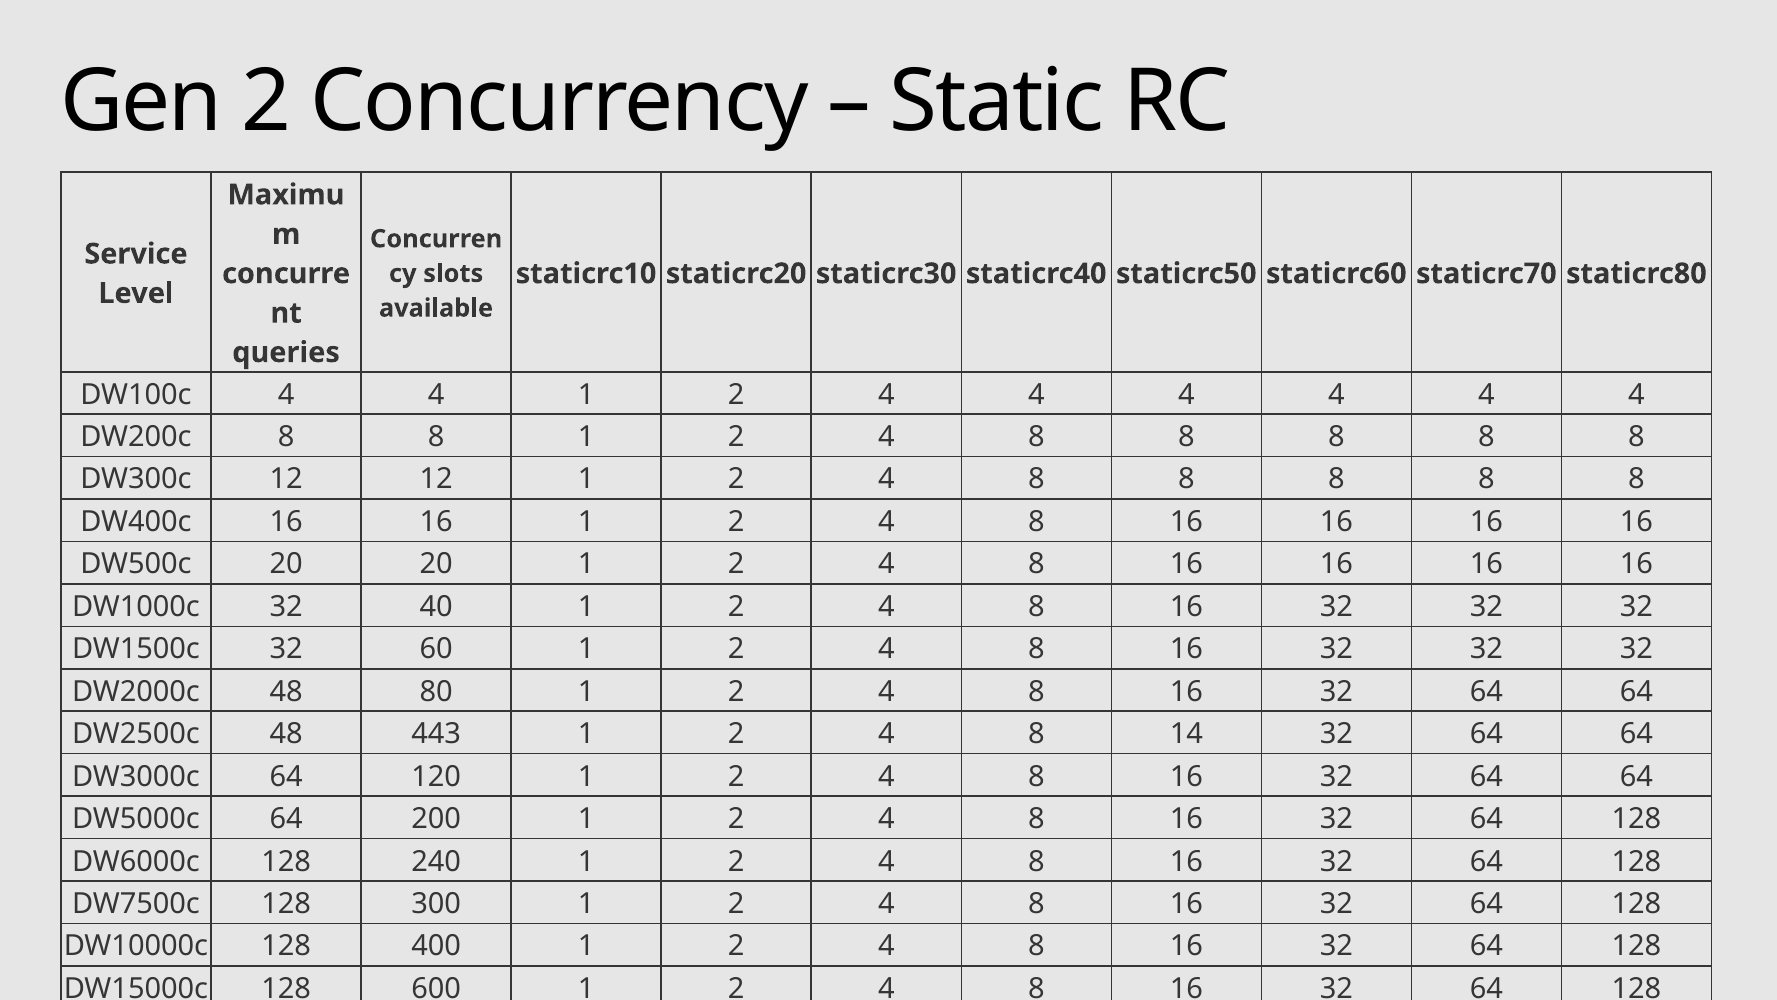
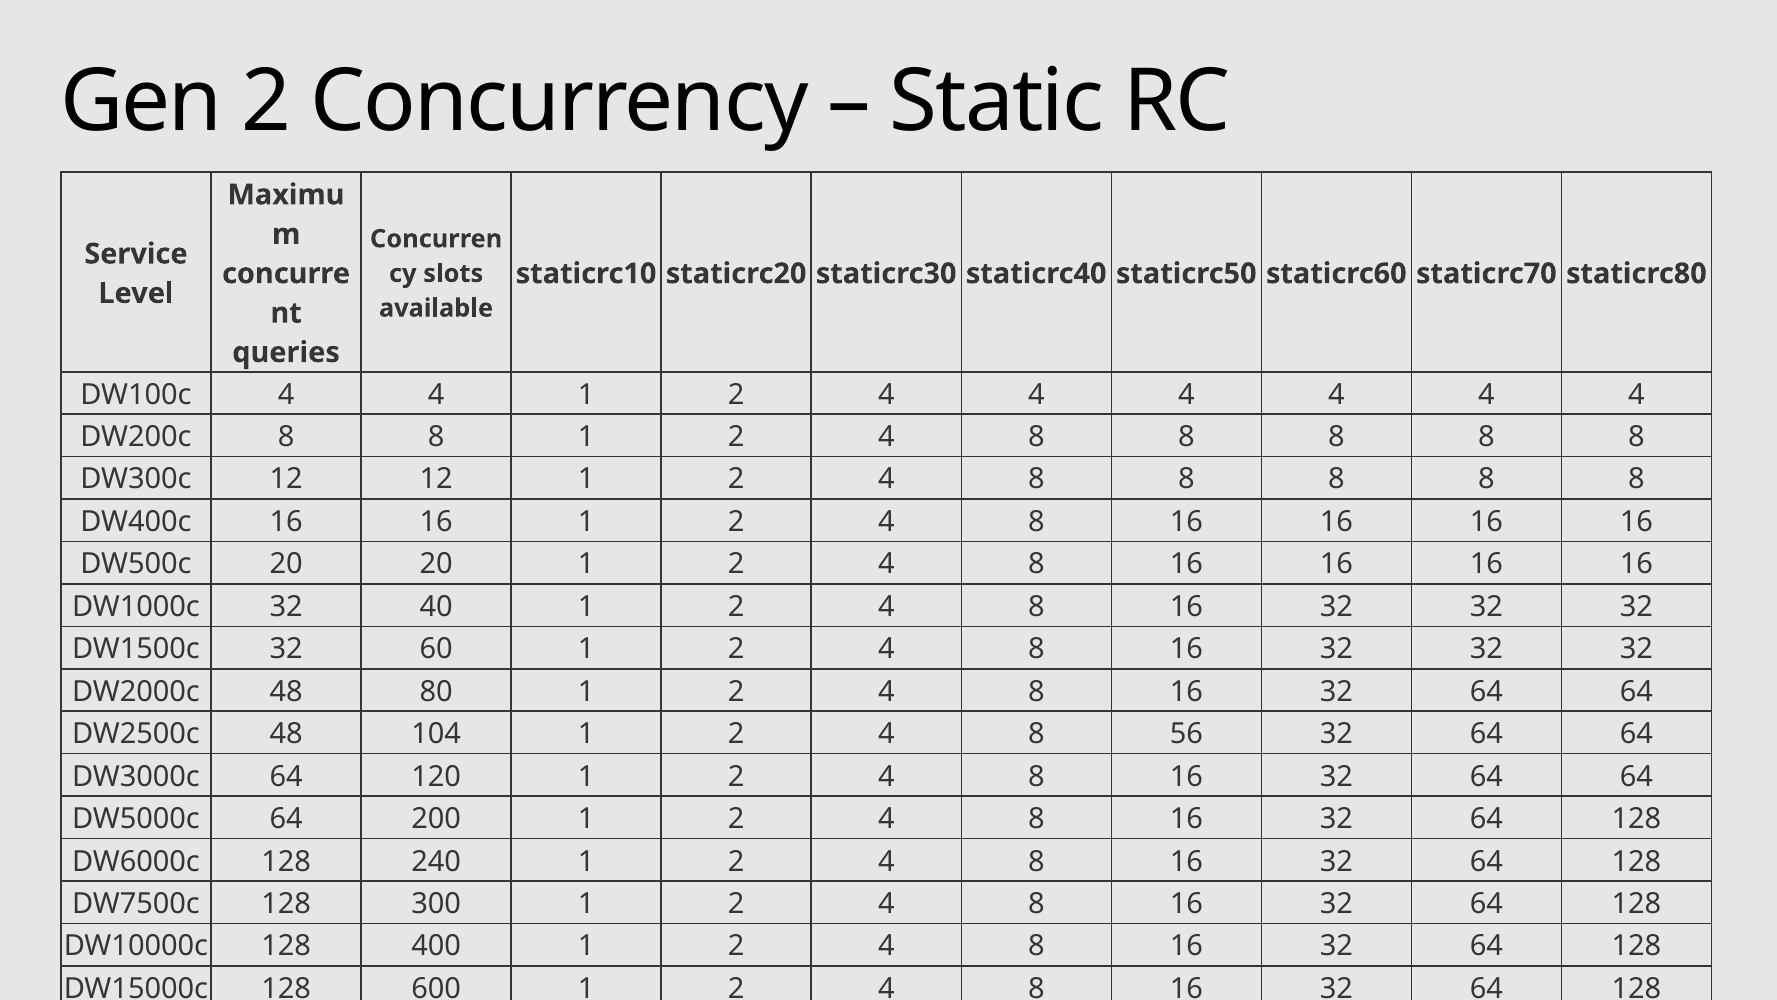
443: 443 -> 104 (436, 734)
14: 14 -> 56 (1186, 734)
